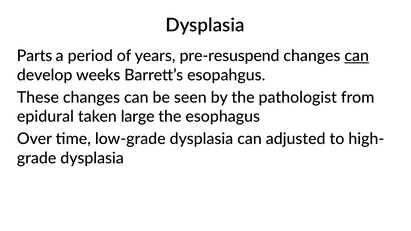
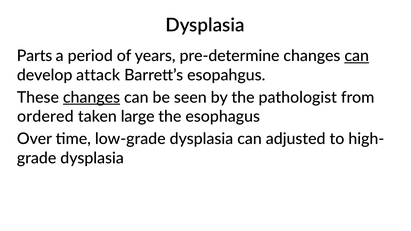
pre-resuspend: pre-resuspend -> pre-determine (230, 56)
weeks: weeks -> attack (98, 75)
changes underline: none -> present (91, 98)
epidural: epidural -> ordered (45, 117)
